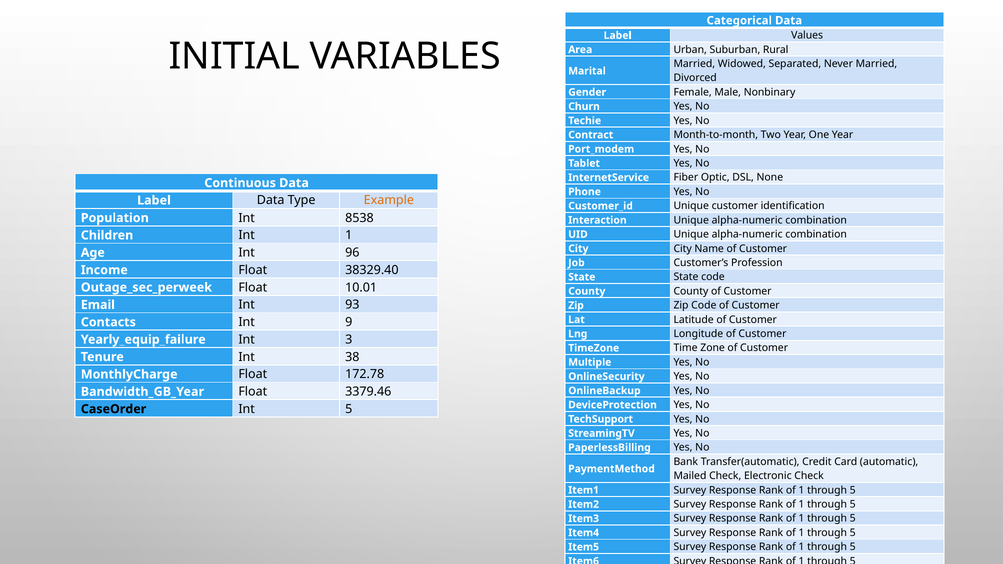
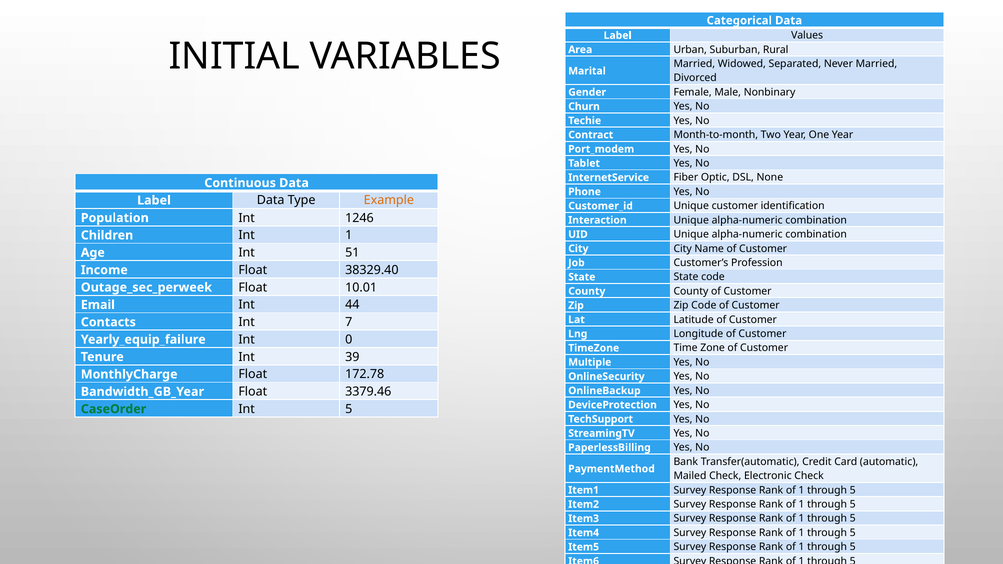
8538: 8538 -> 1246 (359, 218)
96: 96 -> 51 (352, 253)
93: 93 -> 44 (352, 305)
9: 9 -> 7 (349, 322)
3: 3 -> 0 (349, 340)
38: 38 -> 39 (352, 357)
CaseOrder colour: black -> green (114, 409)
